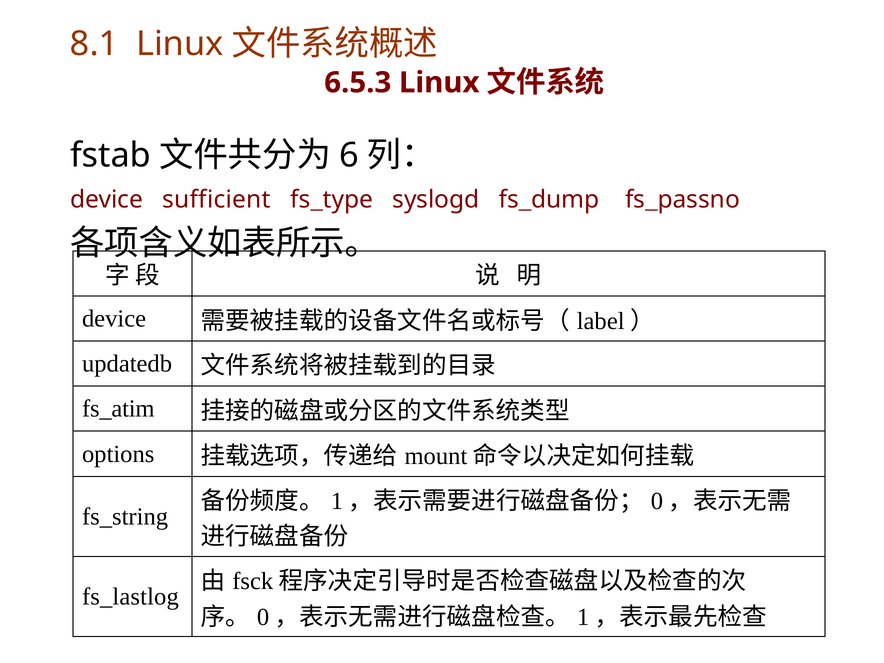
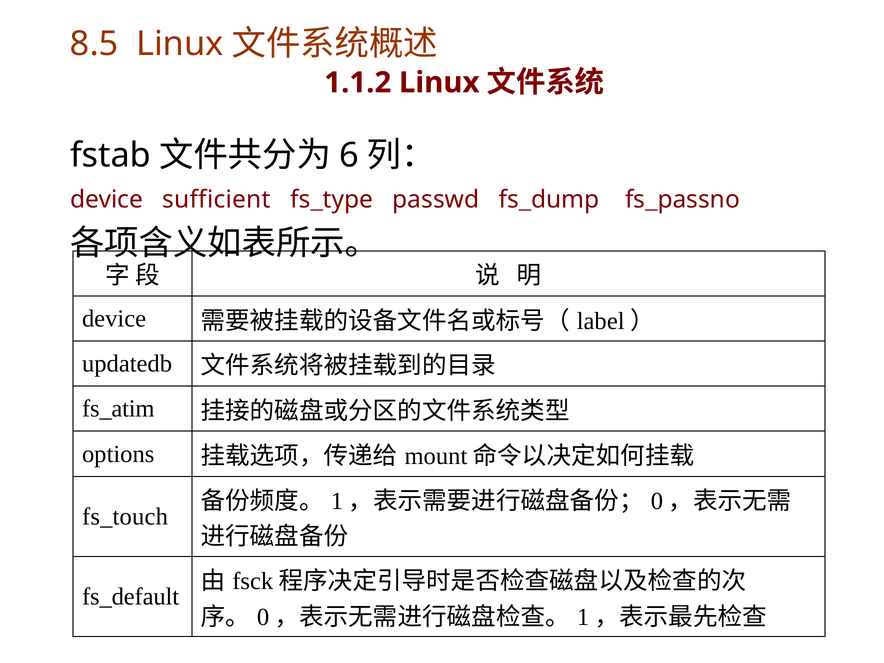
8.1: 8.1 -> 8.5 (94, 44)
6.5.3: 6.5.3 -> 1.1.2 (358, 83)
syslogd: syslogd -> passwd (436, 199)
fs_string: fs_string -> fs_touch (125, 517)
fs_lastlog: fs_lastlog -> fs_default (131, 597)
